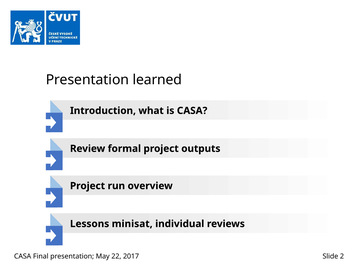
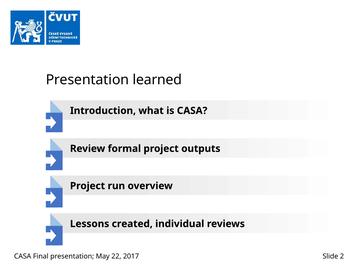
minisat: minisat -> created (132, 223)
